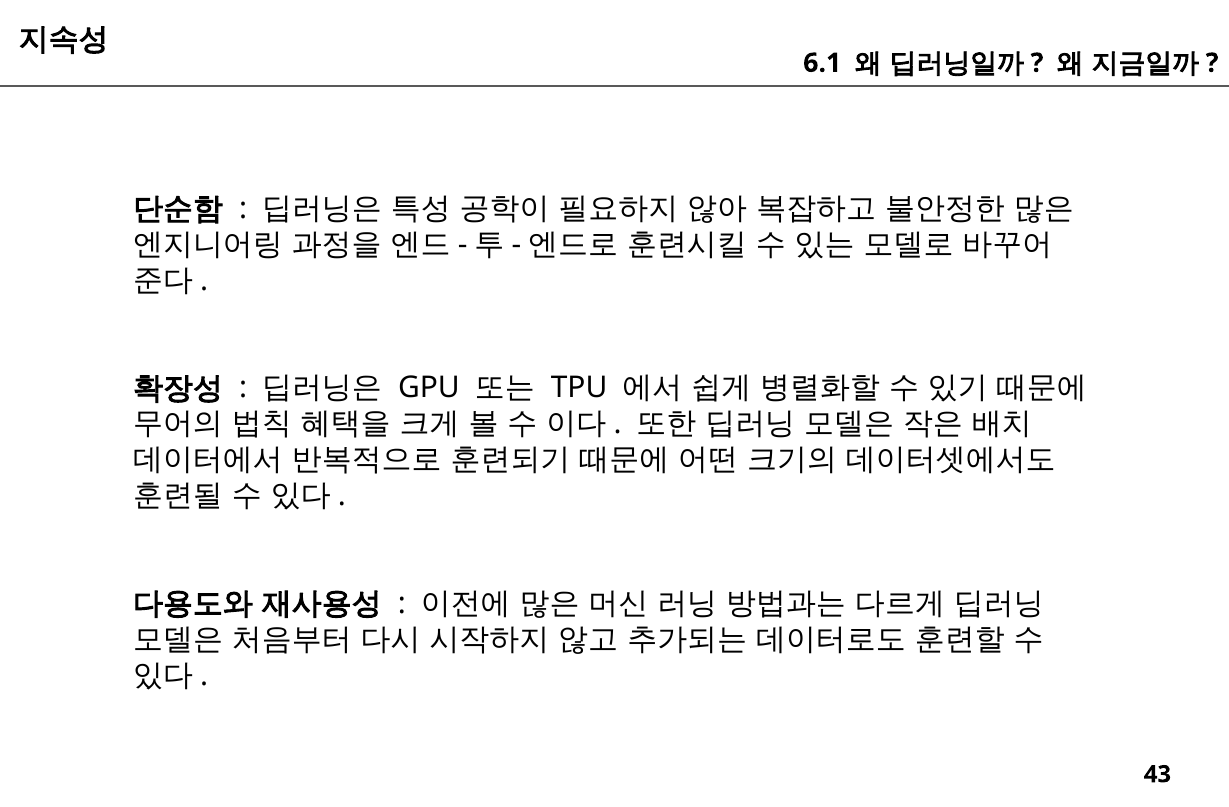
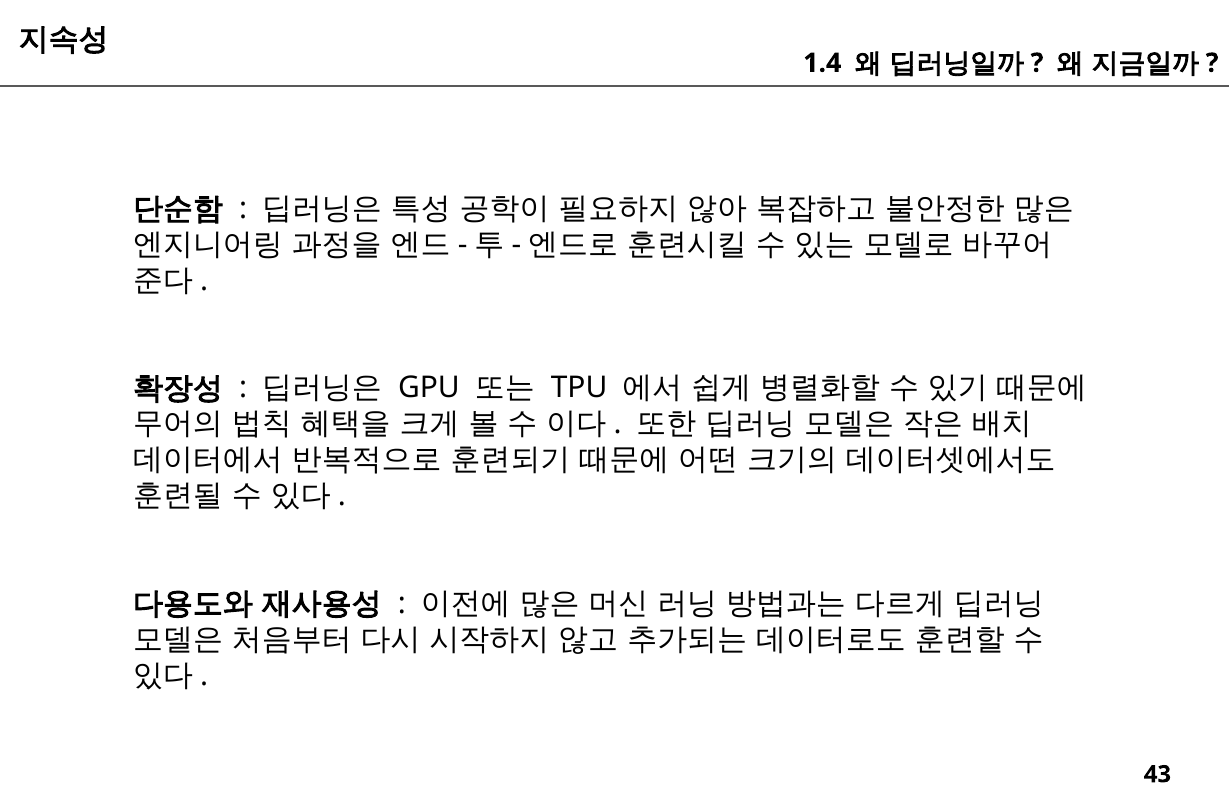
6.1: 6.1 -> 1.4 (822, 63)
